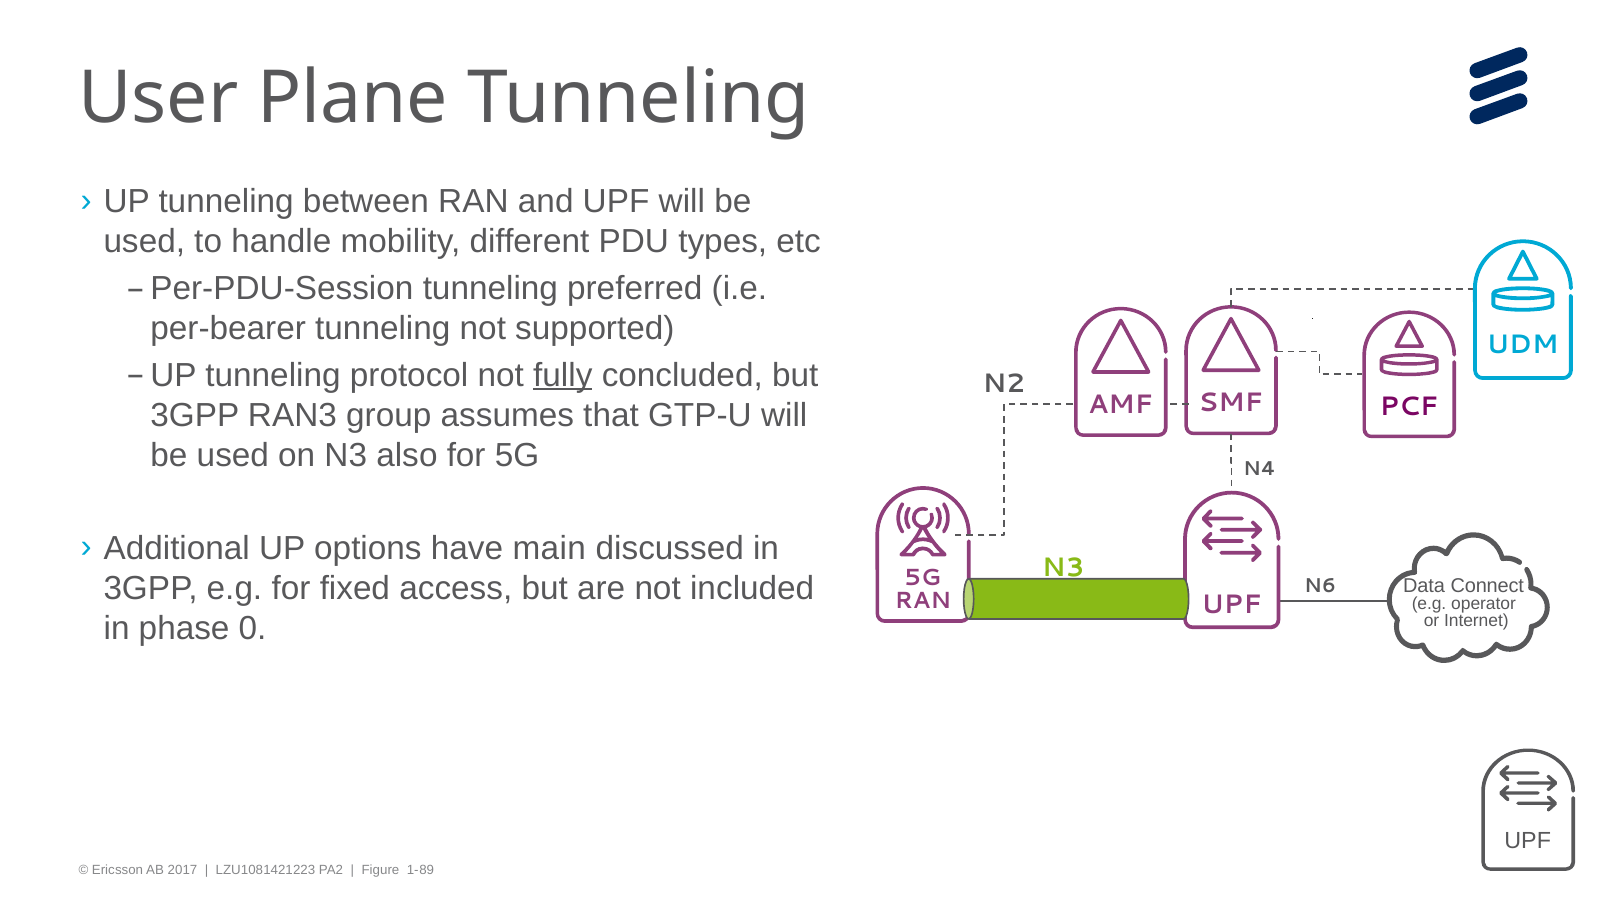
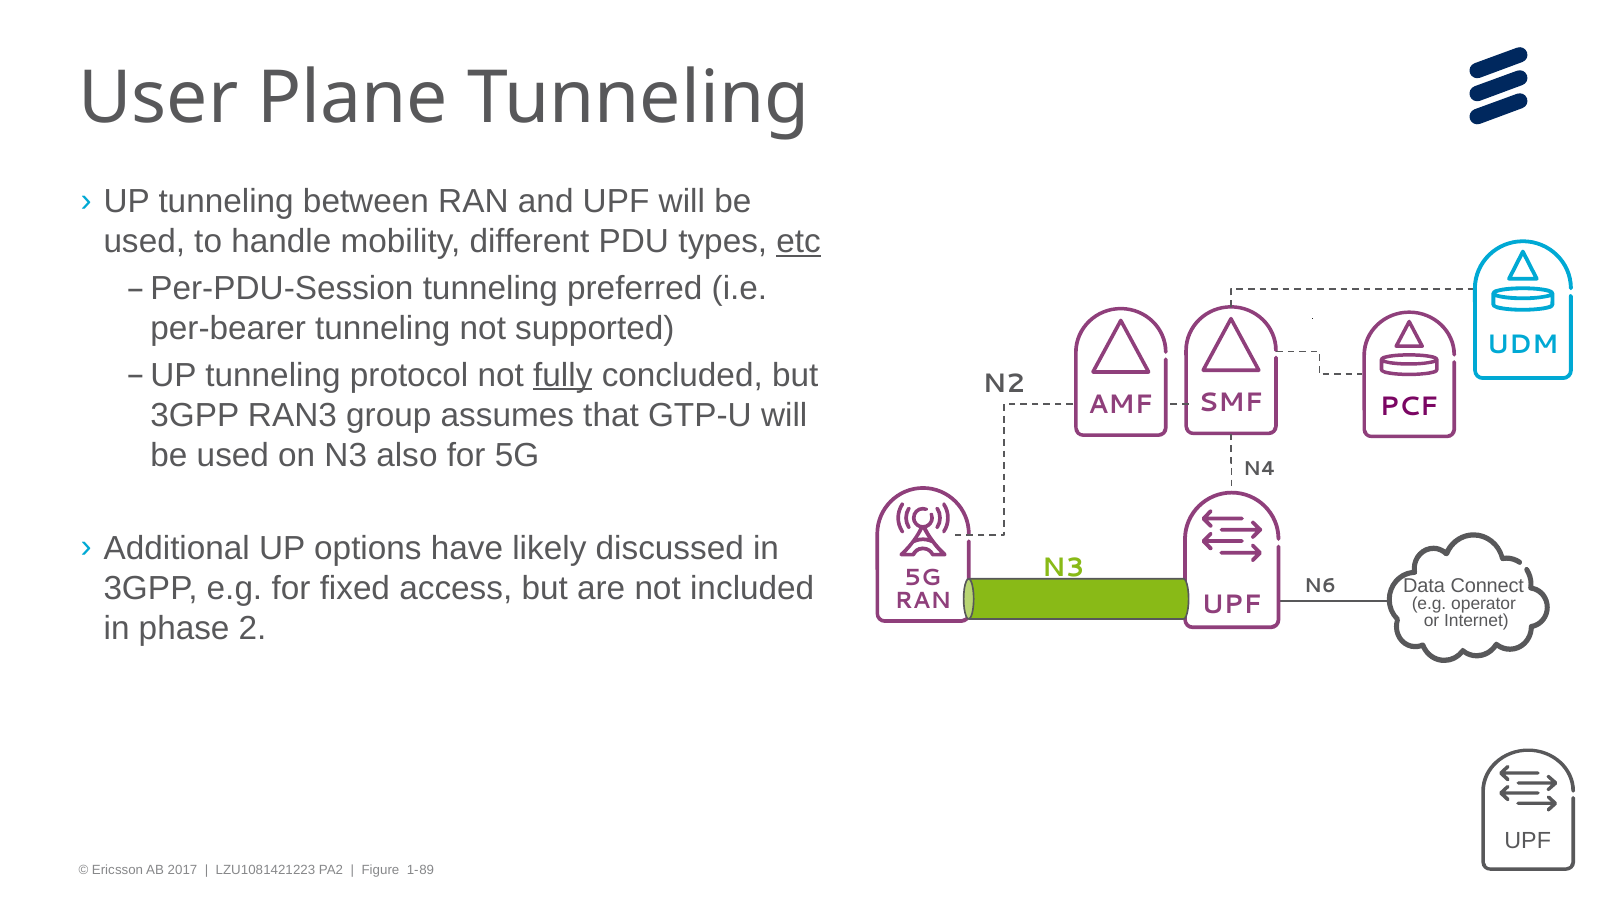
etc underline: none -> present (799, 242)
main: main -> likely (549, 548)
0: 0 -> 2 (253, 628)
